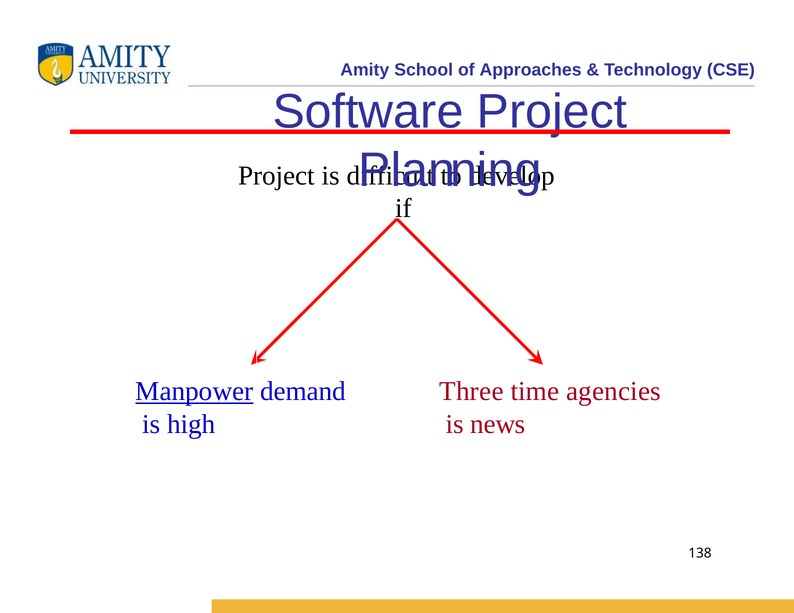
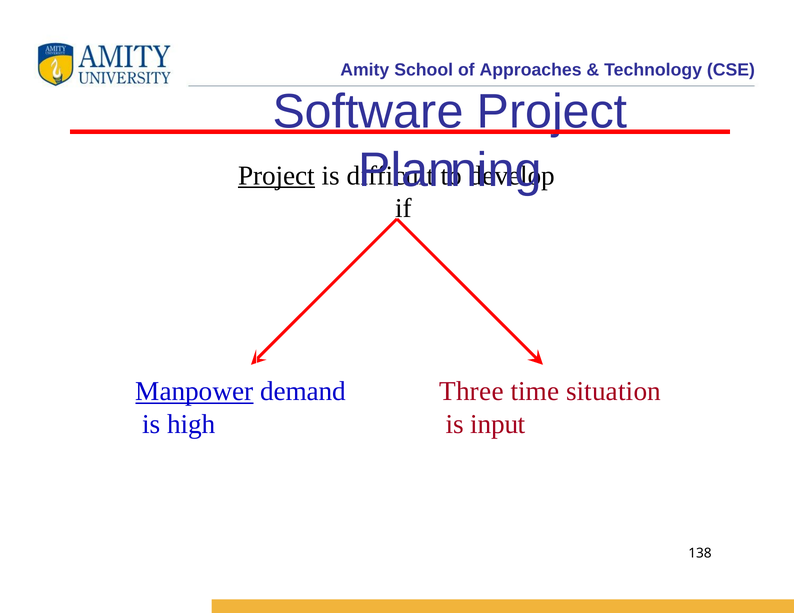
Project underline: none -> present (277, 176)
agencies: agencies -> situation (614, 392)
news: news -> input (498, 425)
